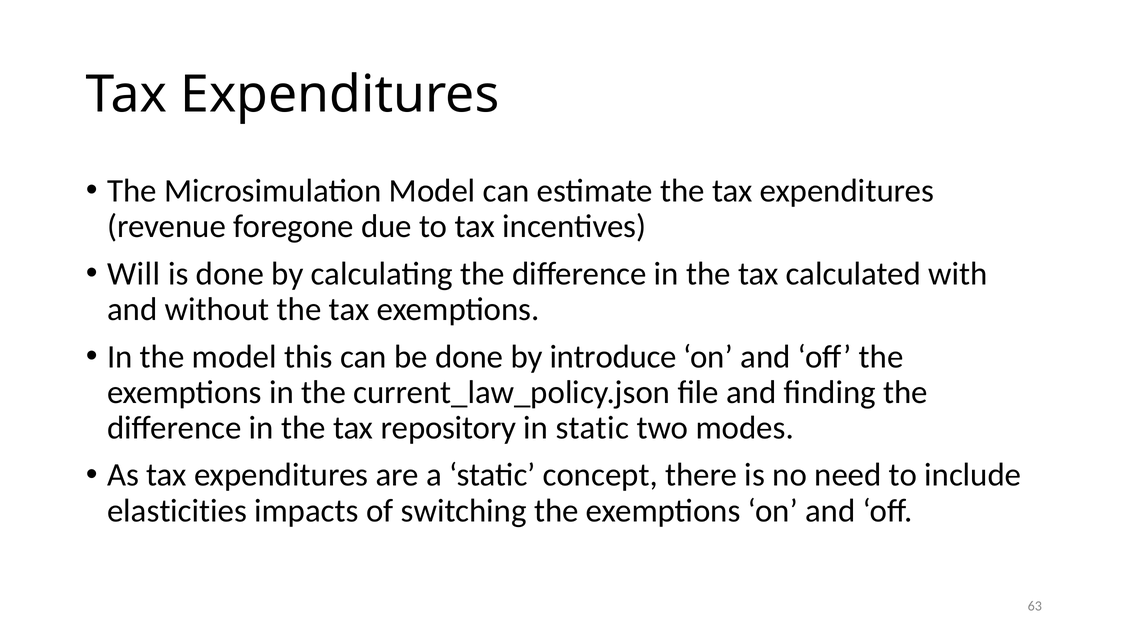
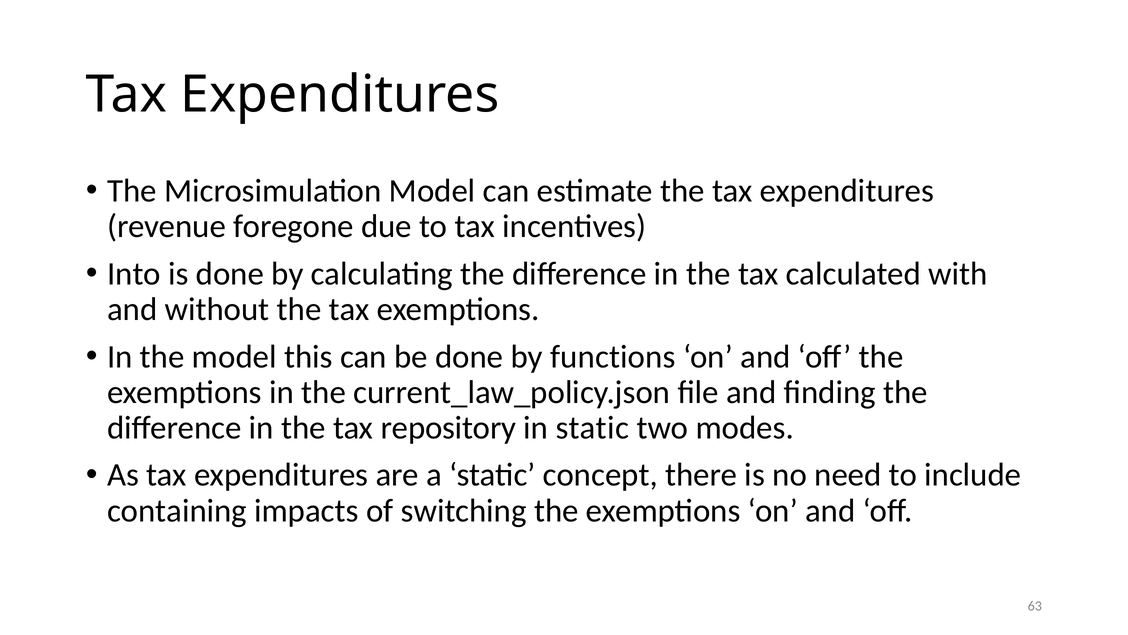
Will: Will -> Into (134, 274)
introduce: introduce -> functions (613, 356)
elasticities: elasticities -> containing (177, 510)
